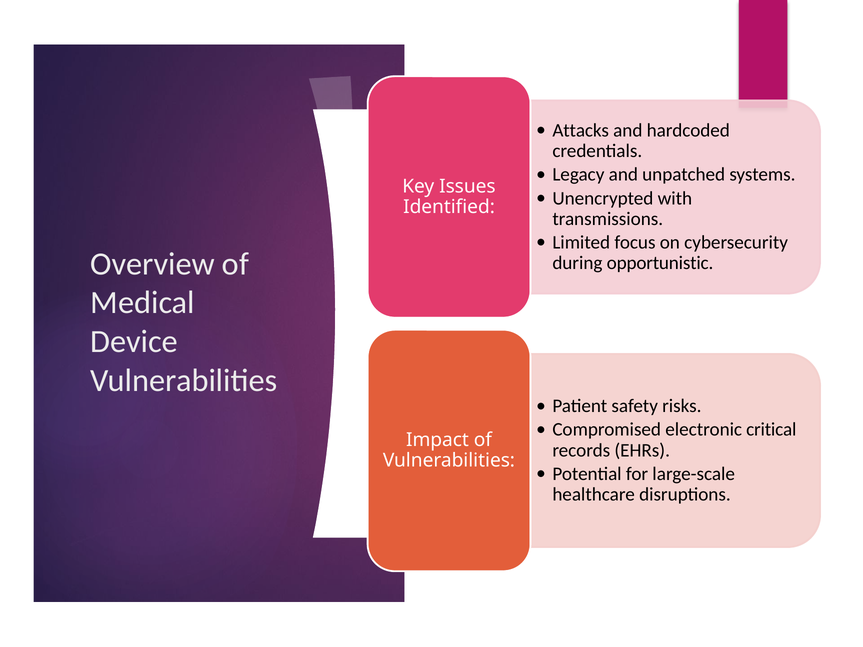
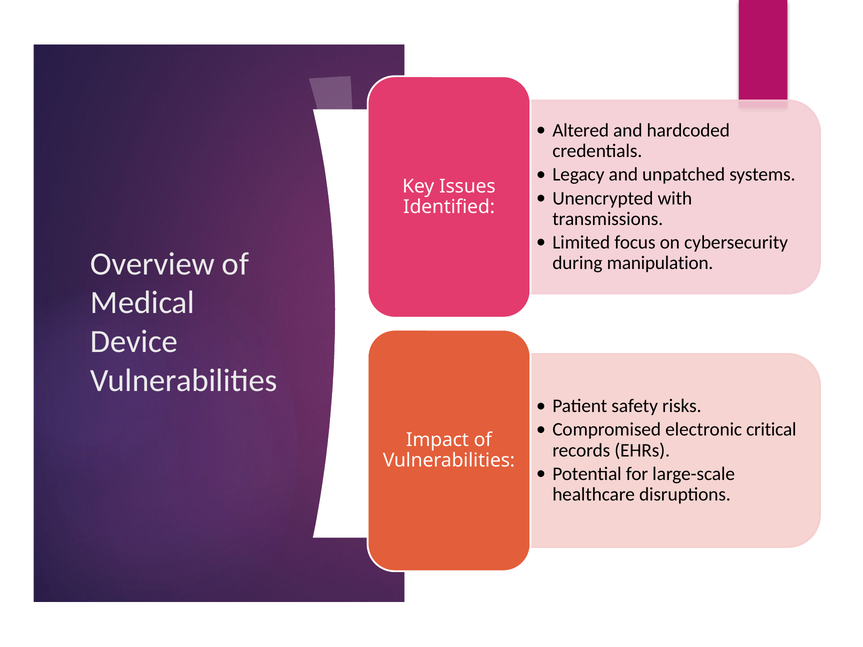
Attacks: Attacks -> Altered (581, 130)
opportunistic: opportunistic -> manipulation (660, 263)
